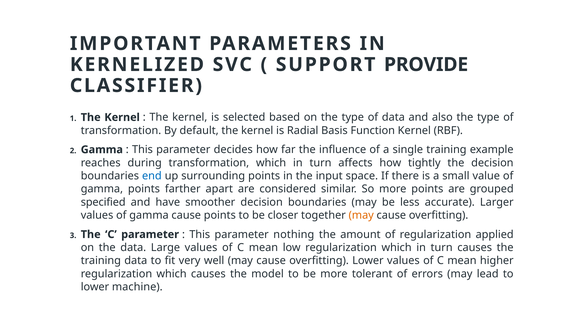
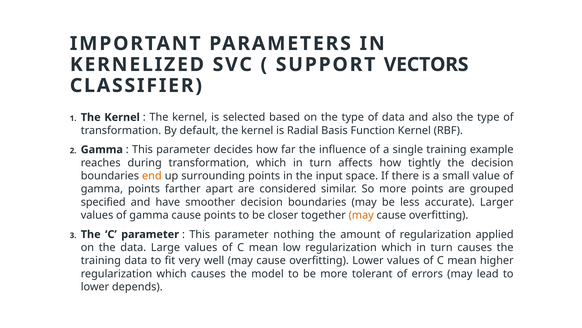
PROVIDE: PROVIDE -> VECTORS (426, 64)
end colour: blue -> orange (152, 176)
machine: machine -> depends (137, 286)
